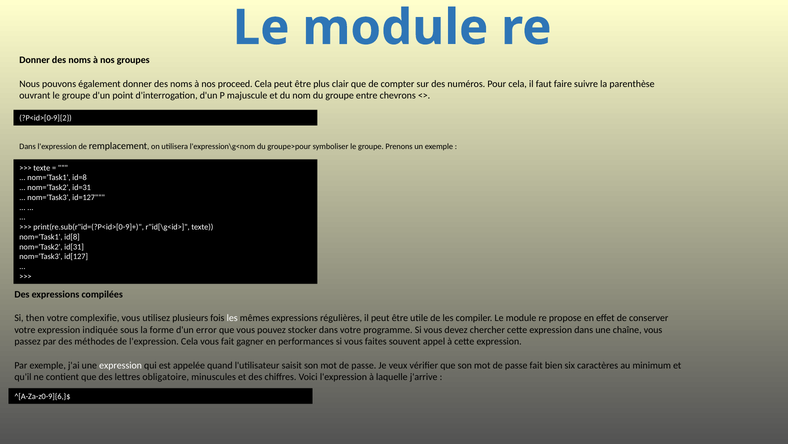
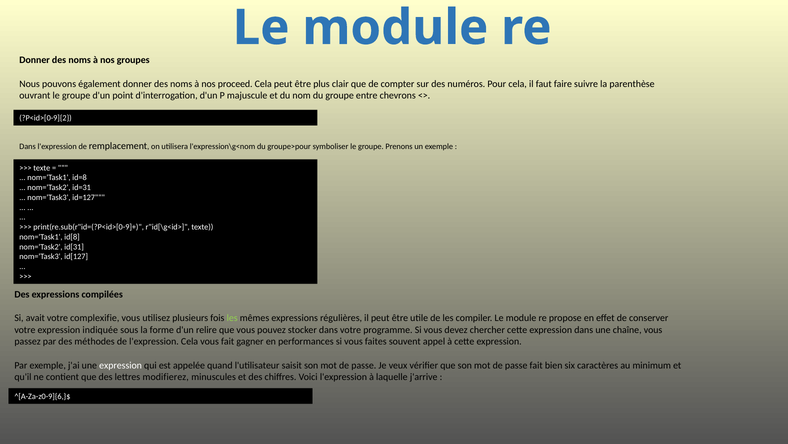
then: then -> avait (35, 317)
les colour: white -> light green (232, 317)
error: error -> relire (206, 329)
obligatoire: obligatoire -> modifierez (166, 377)
